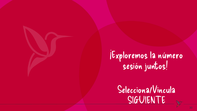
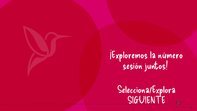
Selecciona/Vincula: Selecciona/Vincula -> Selecciona/Explora (146, 90)
